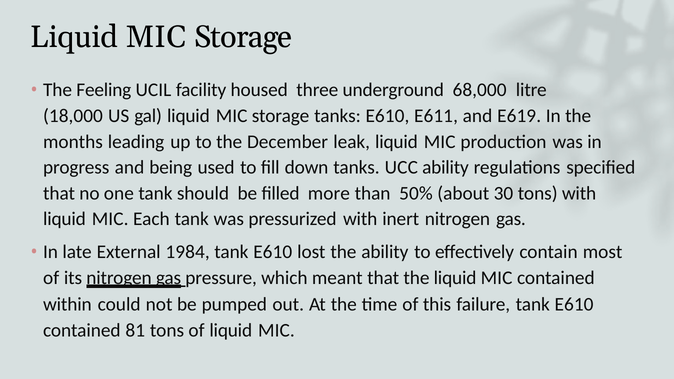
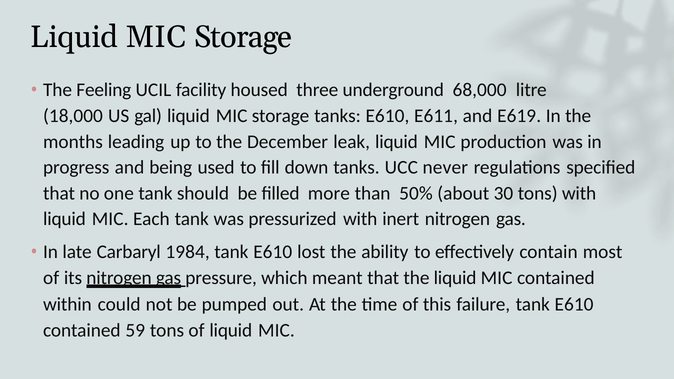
UCC ability: ability -> never (445, 168)
External: External -> Carbaryl (129, 252)
81: 81 -> 59 (135, 330)
